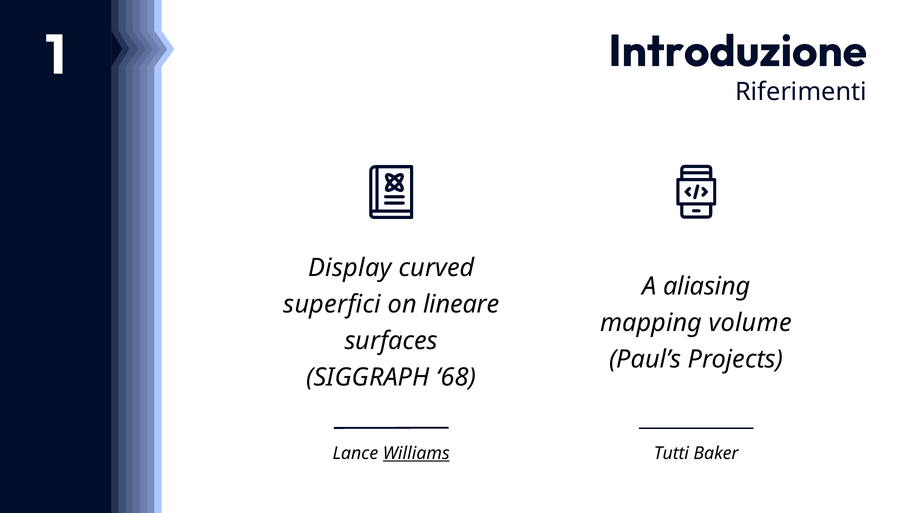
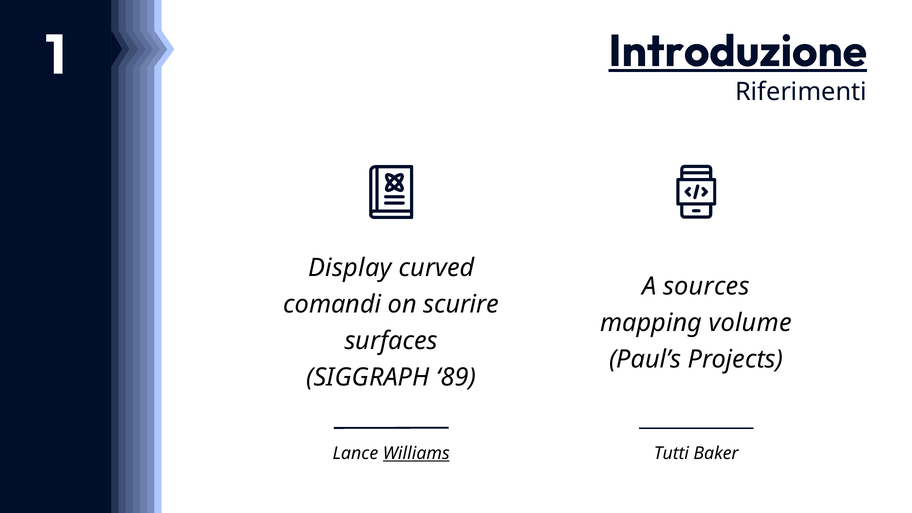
Introduzione underline: none -> present (738, 51)
aliasing: aliasing -> sources (706, 286)
superfici: superfici -> comandi (332, 304)
lineare: lineare -> scurire (461, 304)
68: 68 -> 89 (456, 377)
